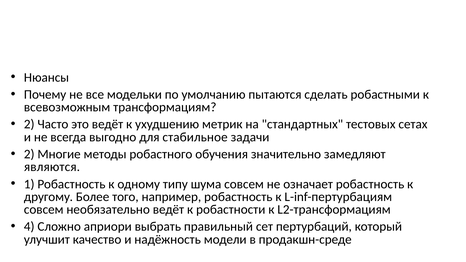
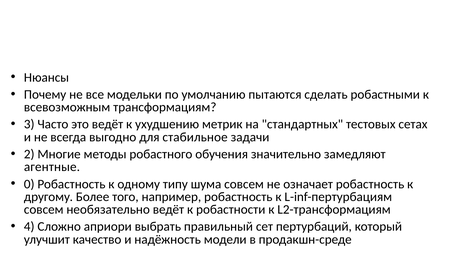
2: 2 -> 3 (29, 124)
являются: являются -> агентные (52, 167)
1: 1 -> 0 (29, 184)
